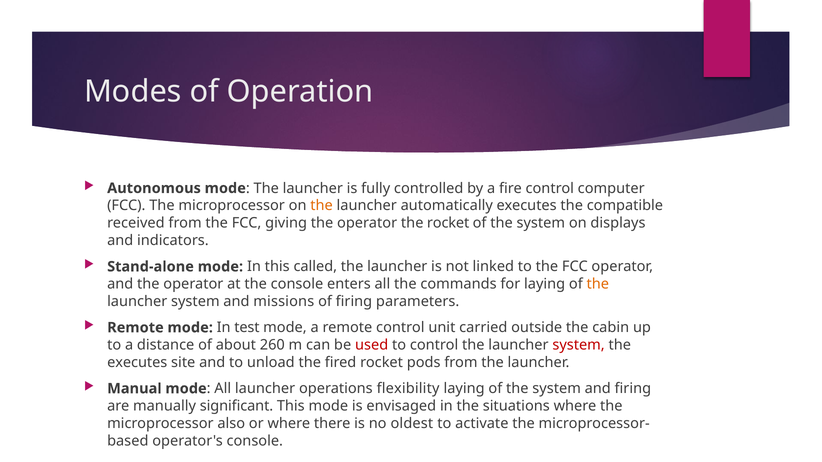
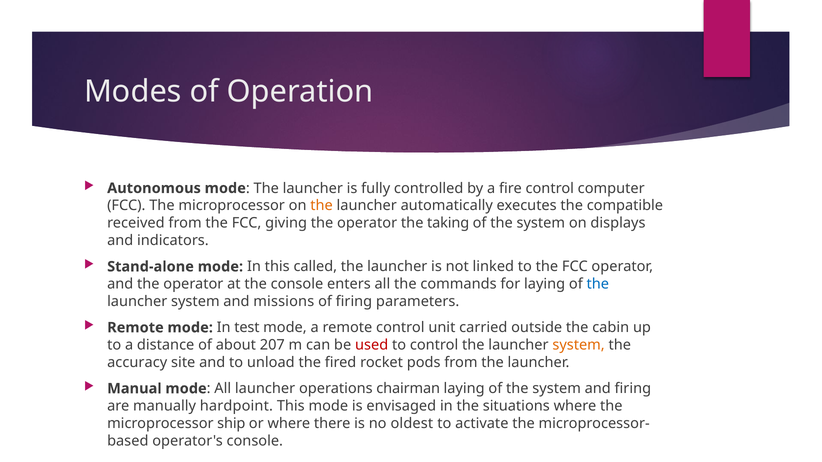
the rocket: rocket -> taking (448, 223)
the colour: orange -> blue (598, 284)
260: 260 -> 207 (272, 345)
system colour: red -> orange (579, 345)
executes: executes -> accuracy (137, 363)
flexibility: flexibility -> chairman (408, 389)
significant: significant -> hardpoint (236, 406)
also: also -> ship (231, 424)
